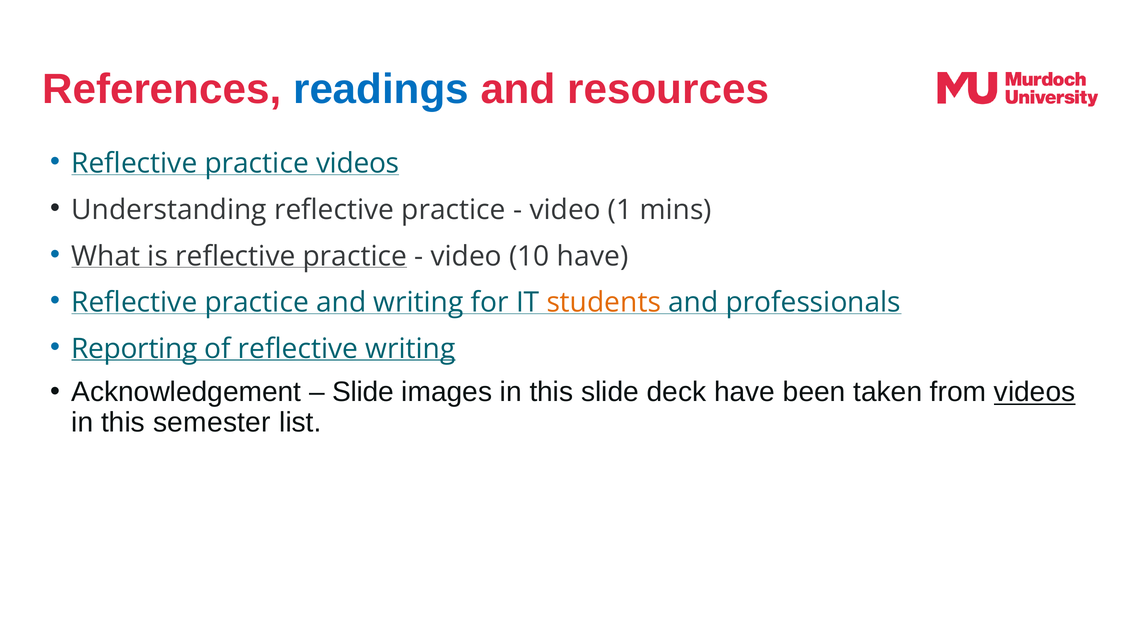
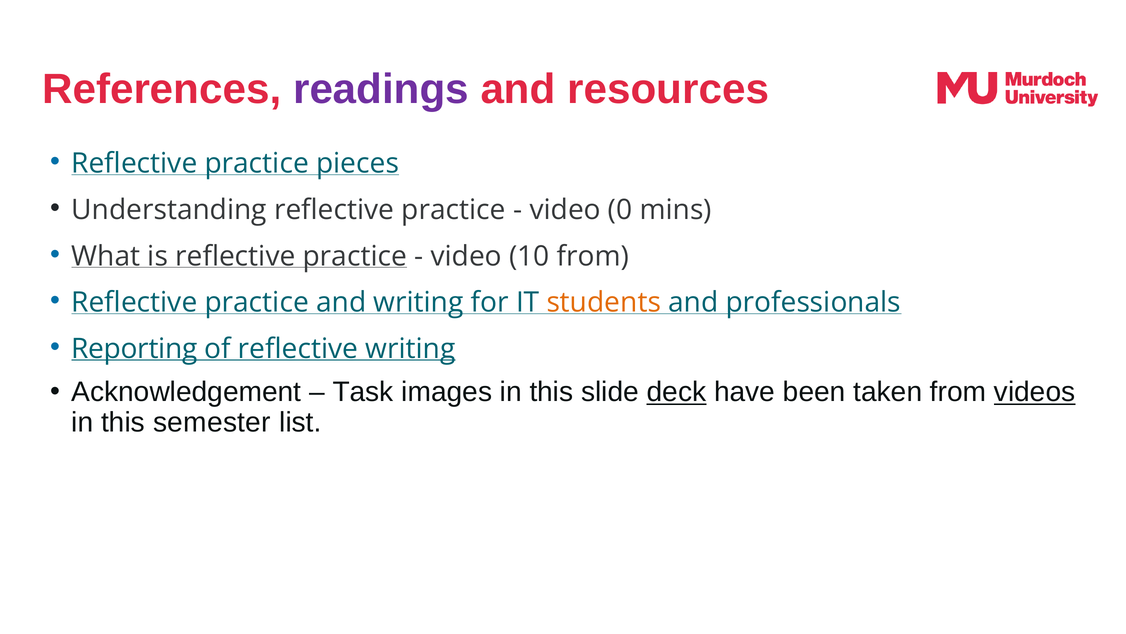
readings colour: blue -> purple (381, 89)
practice videos: videos -> pieces (358, 163)
1: 1 -> 0 (620, 210)
10 have: have -> from (593, 256)
Slide: Slide -> Task (363, 392)
deck underline: none -> present (676, 392)
